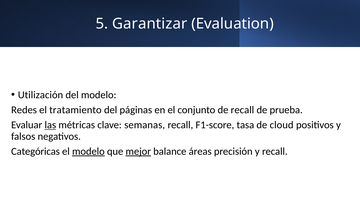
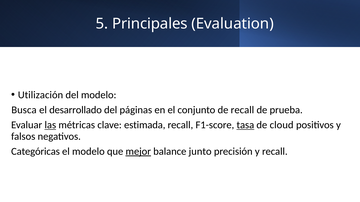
Garantizar: Garantizar -> Principales (150, 24)
Redes: Redes -> Busca (24, 110)
tratamiento: tratamiento -> desarrollado (76, 110)
semanas: semanas -> estimada (145, 125)
tasa underline: none -> present (245, 125)
modelo underline: present -> none (88, 152)
áreas: áreas -> junto (200, 152)
